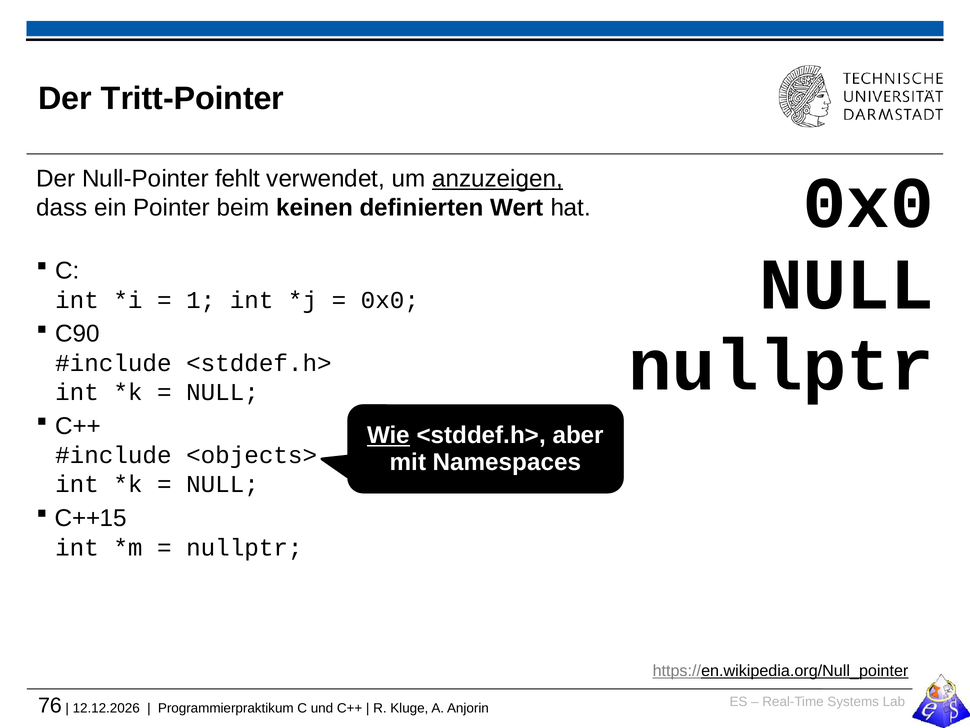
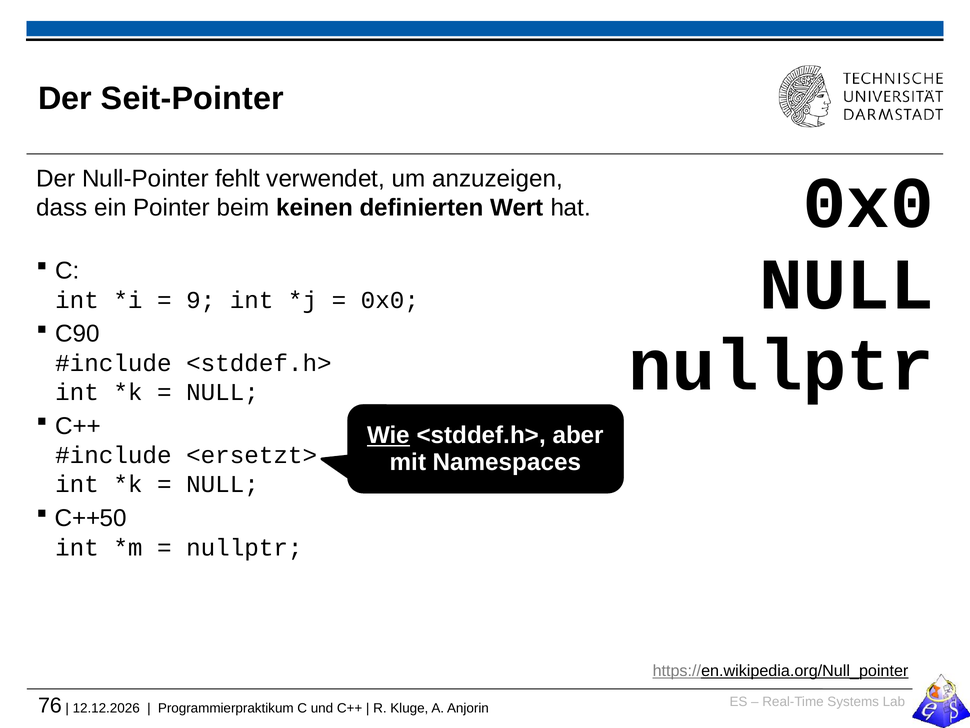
Tritt-Pointer: Tritt-Pointer -> Seit-Pointer (192, 99)
anzuzeigen underline: present -> none (497, 179)
1: 1 -> 9 (201, 300)
<objects>: <objects> -> <ersetzt> (252, 455)
C++15: C++15 -> C++50 (91, 518)
